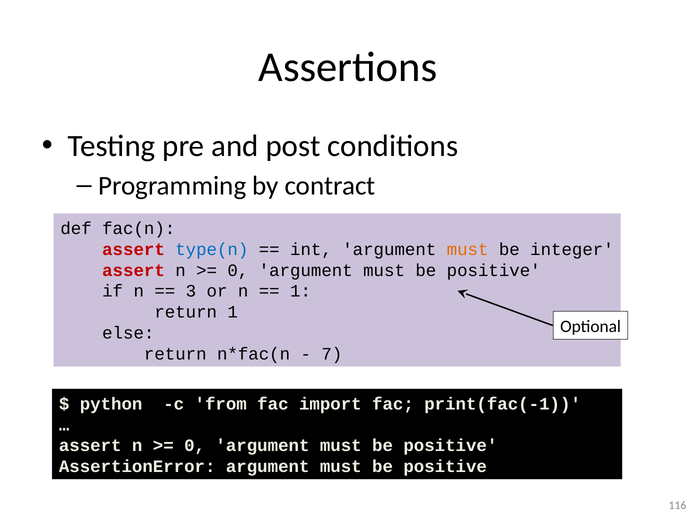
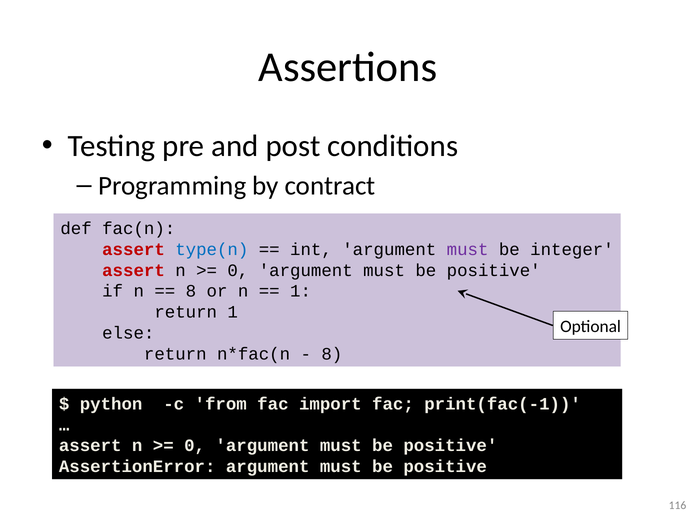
must colour: orange -> purple (468, 249)
3: 3 -> 8 (191, 291)
7: 7 -> 8 (332, 354)
